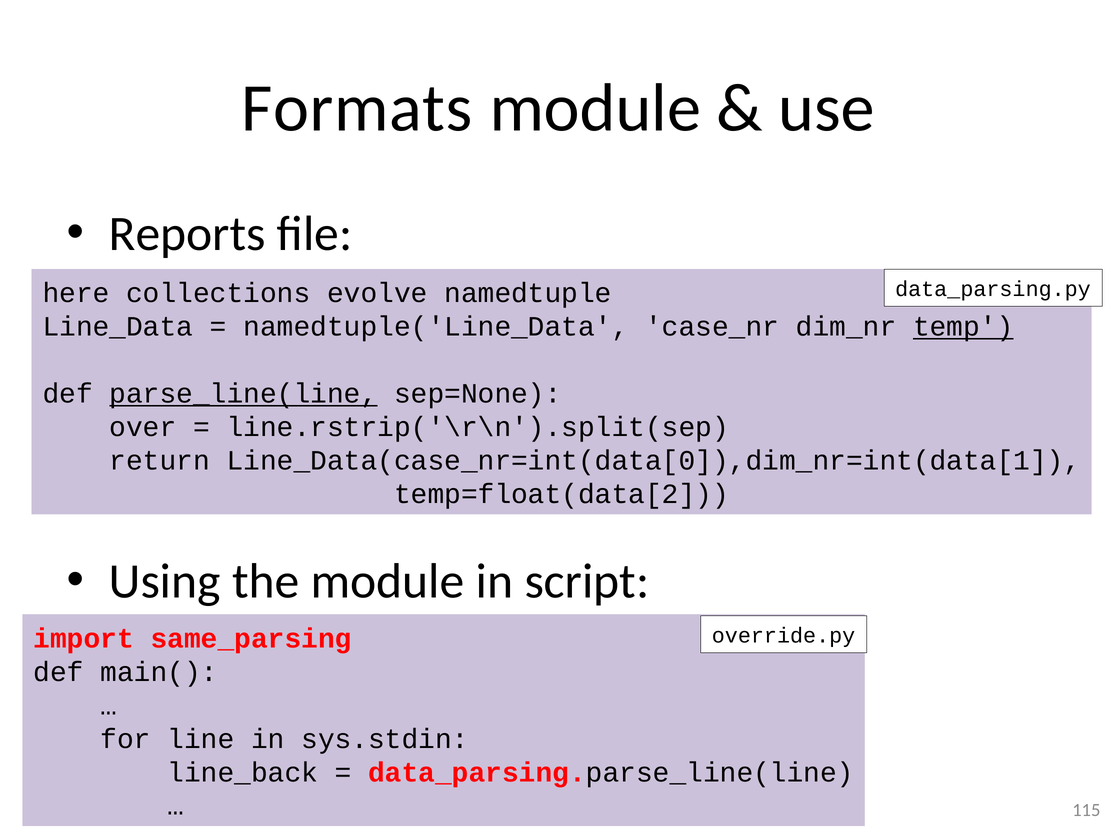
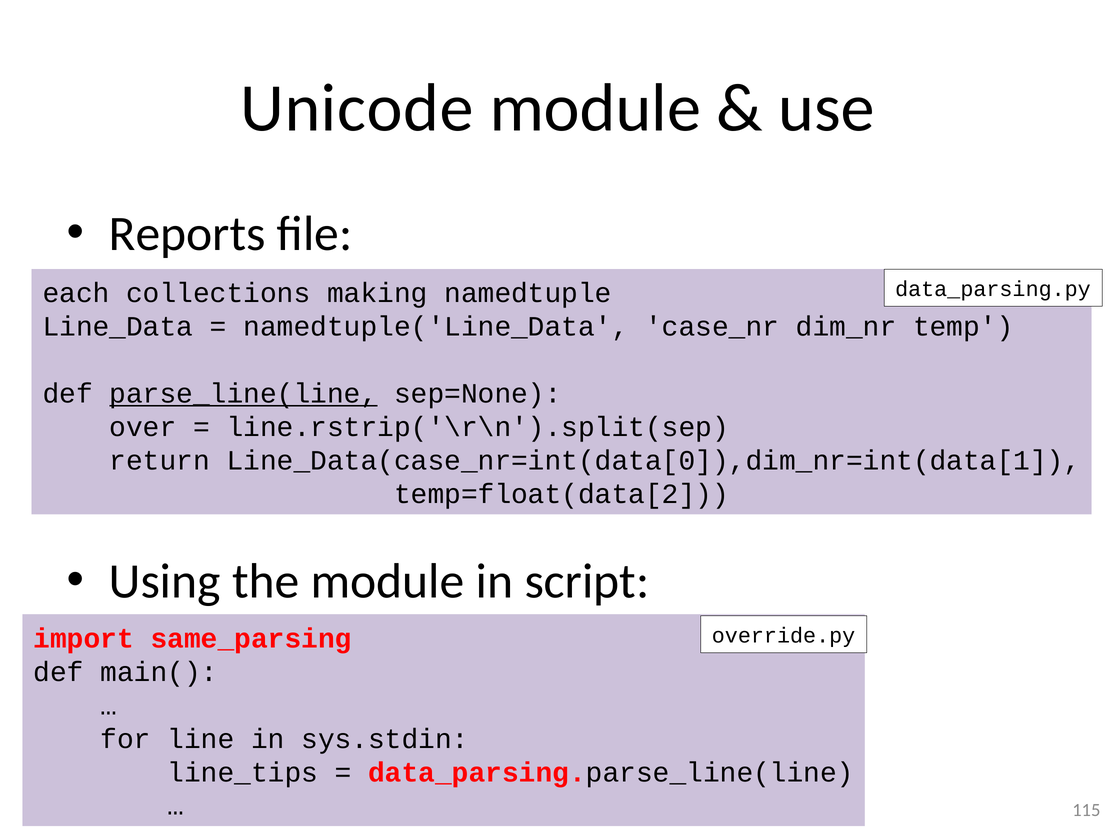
Formats: Formats -> Unicode (357, 108)
here: here -> each (76, 293)
evolve: evolve -> making (377, 293)
temp underline: present -> none (963, 327)
line_back: line_back -> line_tips (243, 772)
